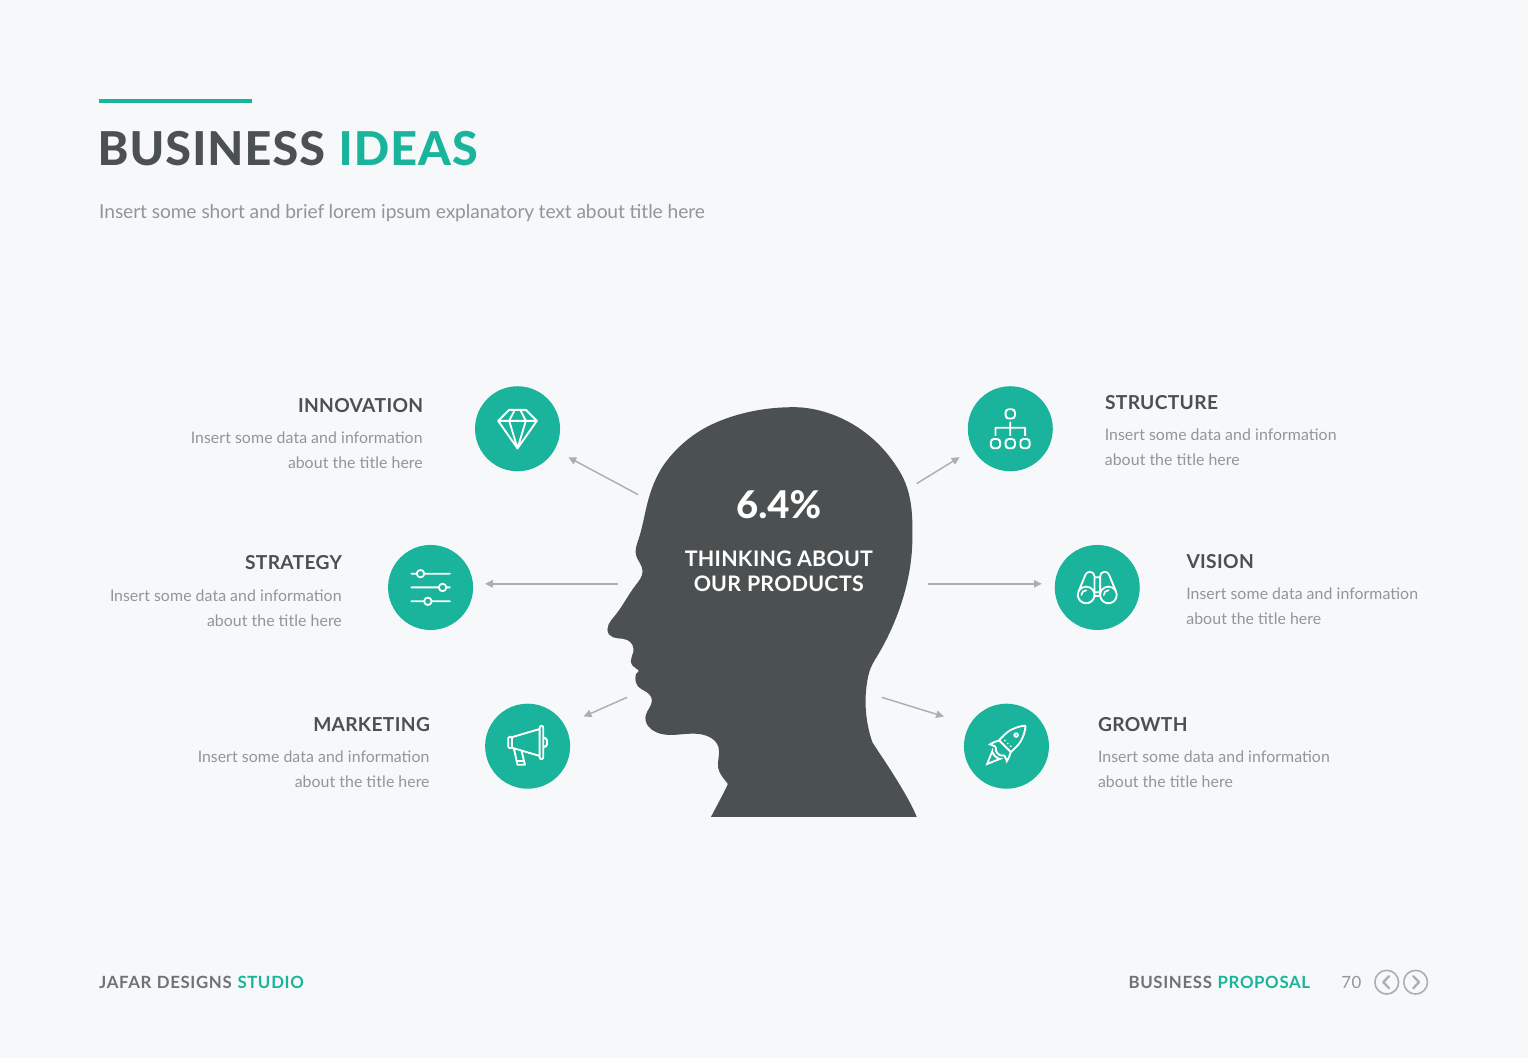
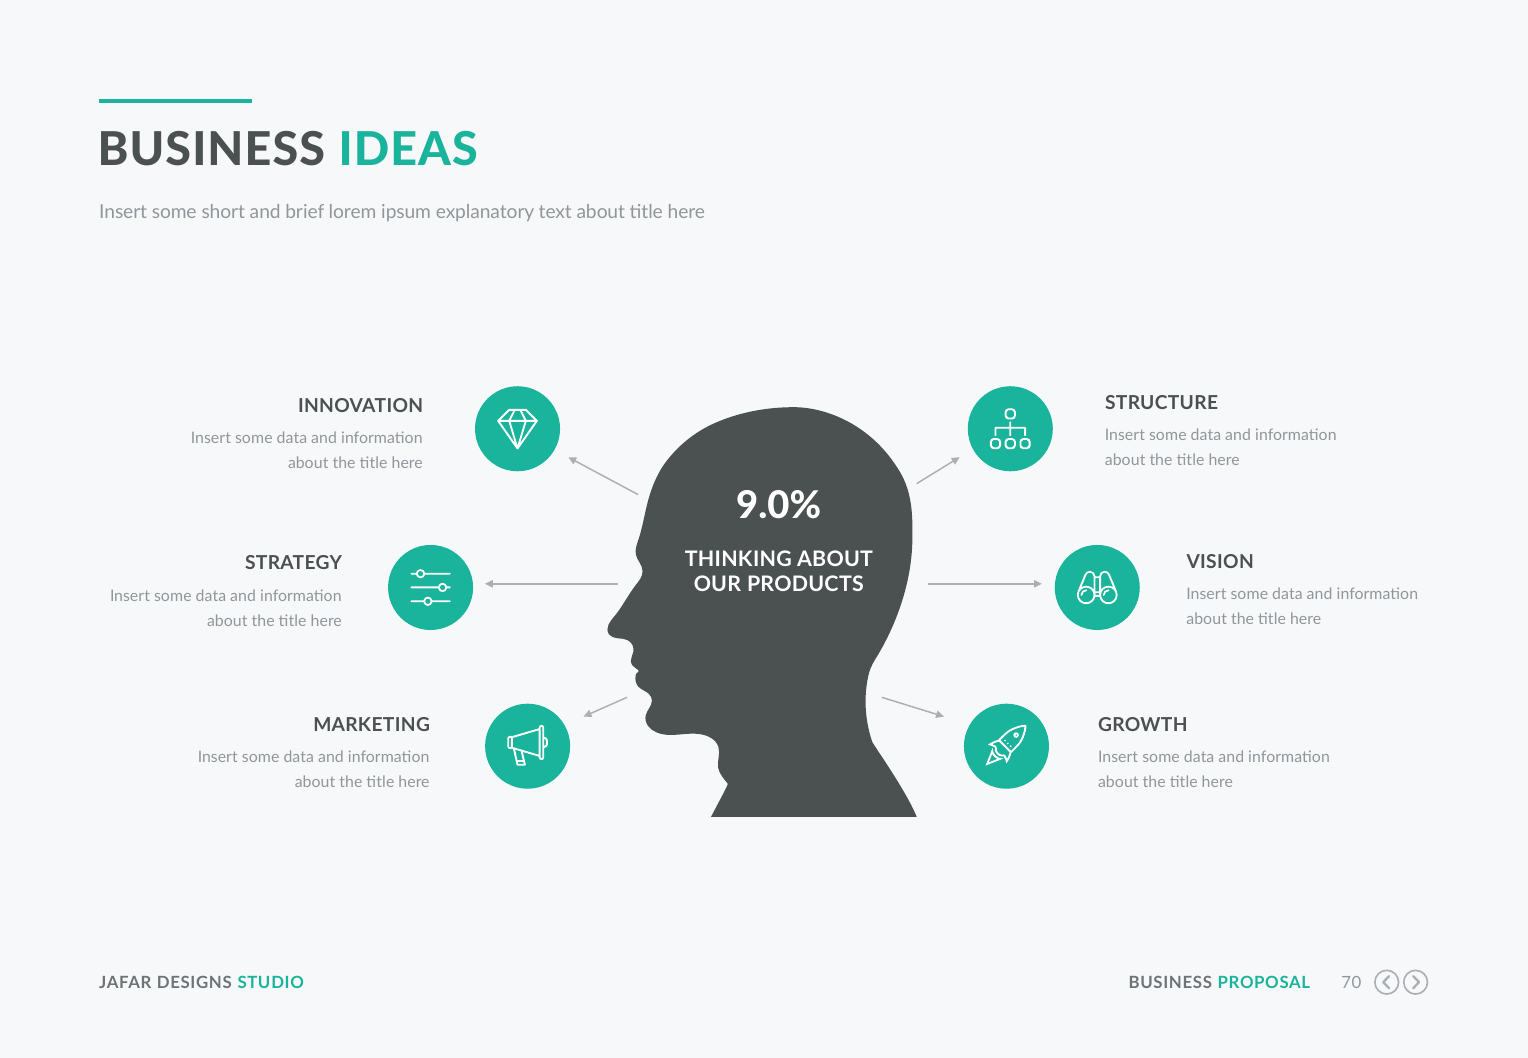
6.4%: 6.4% -> 9.0% (779, 506)
